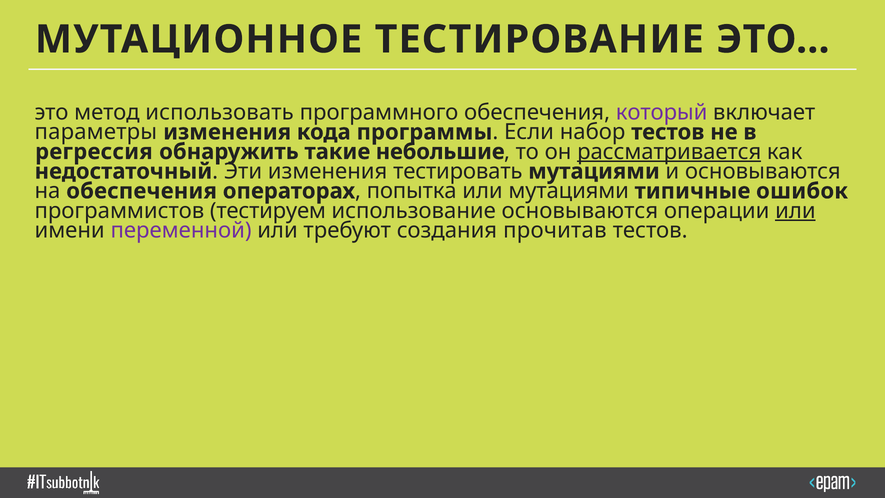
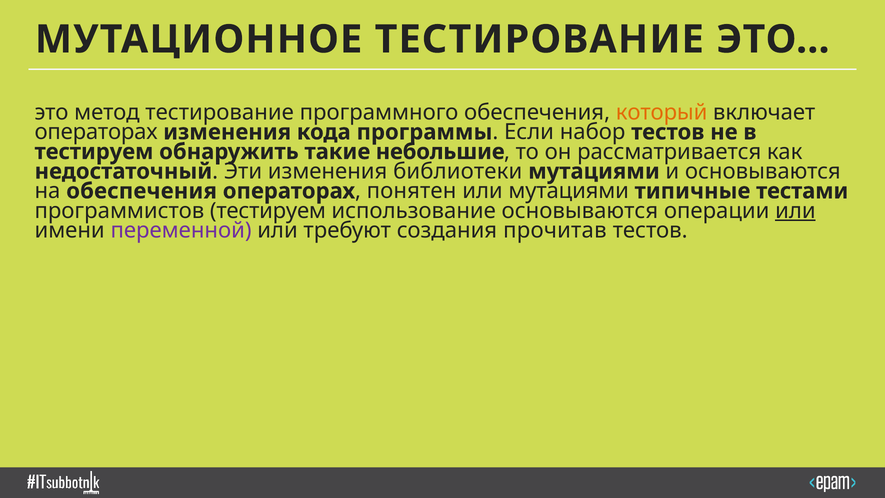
метод использовать: использовать -> тестирование (220, 112)
который colour: purple -> orange (662, 112)
параметры: параметры -> операторах (96, 132)
регрессия: регрессия -> тестируем (94, 152)
рассматривается underline: present -> none (669, 152)
тестировать: тестировать -> библиотеки (458, 171)
попытка: попытка -> понятен (412, 191)
ошибок: ошибок -> тестами (802, 191)
